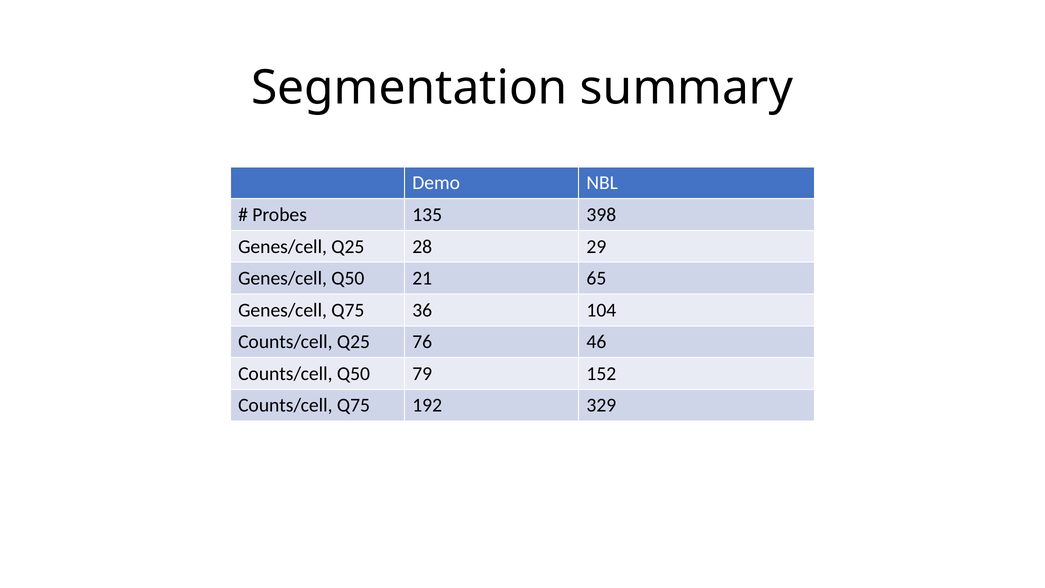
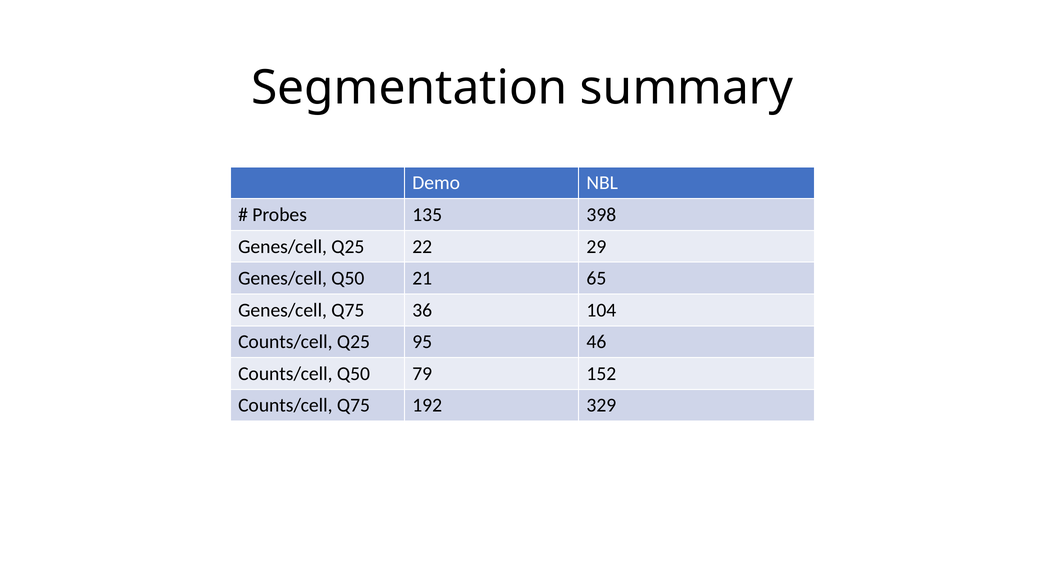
28: 28 -> 22 (422, 246)
76: 76 -> 95 (422, 342)
